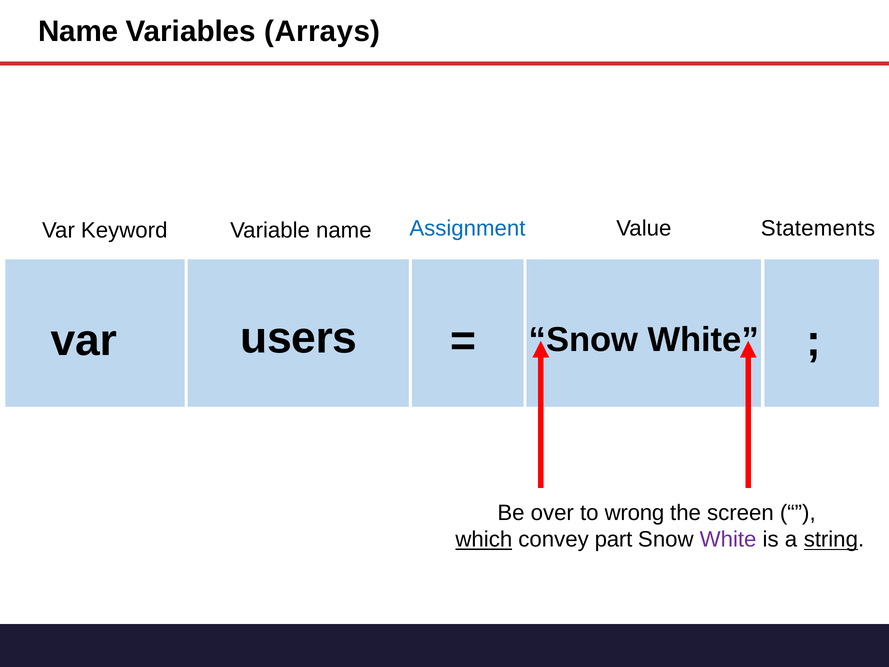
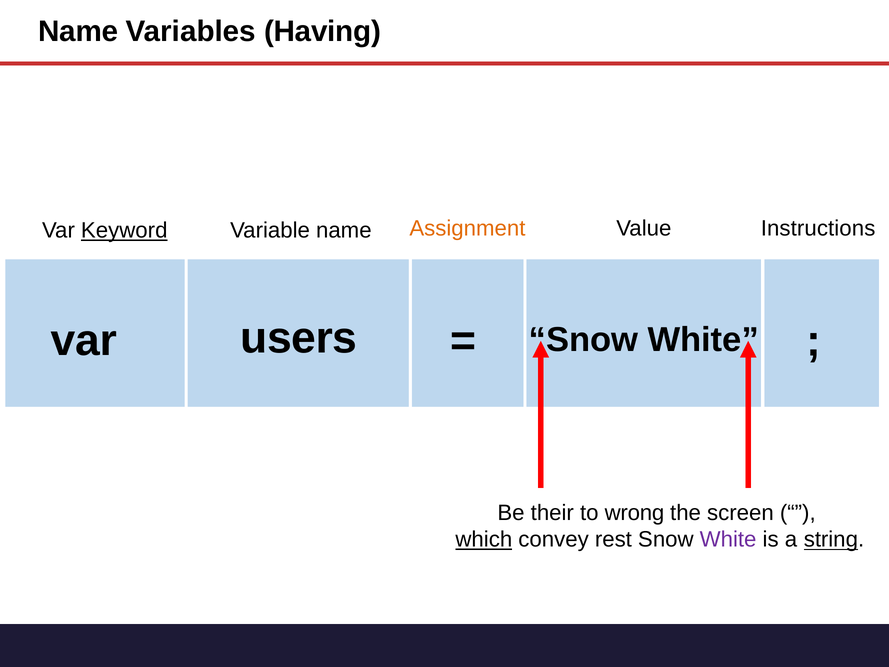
Arrays: Arrays -> Having (323, 32)
Keyword underline: none -> present (124, 230)
Assignment colour: blue -> orange (467, 228)
Statements: Statements -> Instructions (818, 228)
over: over -> their (552, 513)
part: part -> rest (613, 539)
